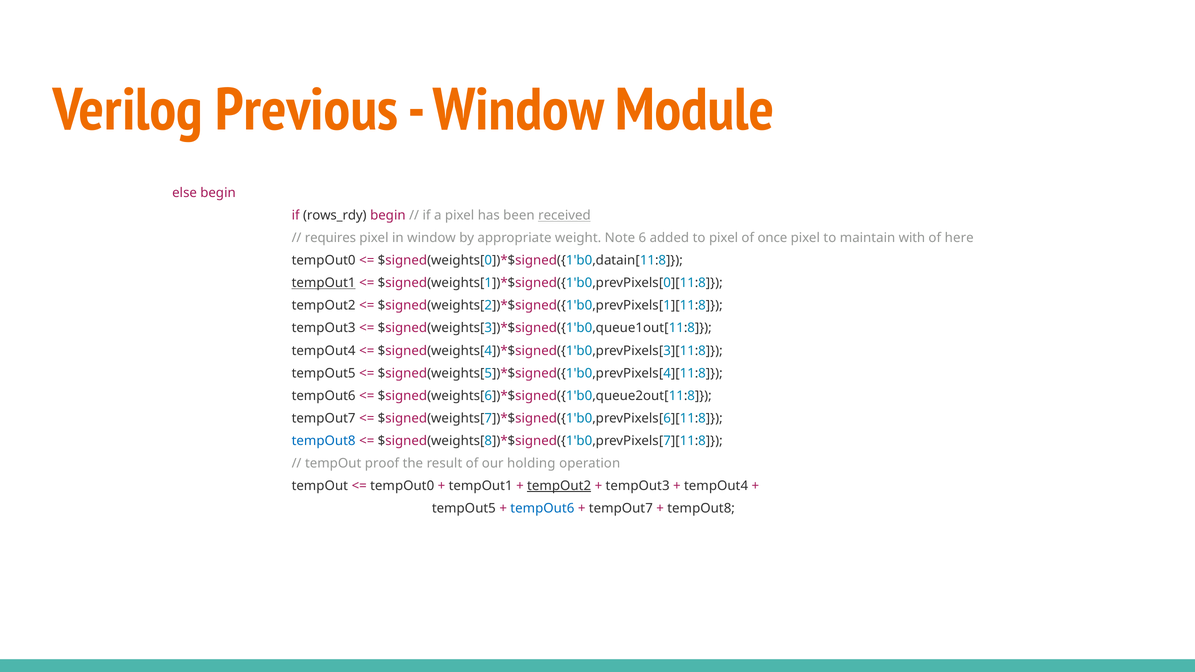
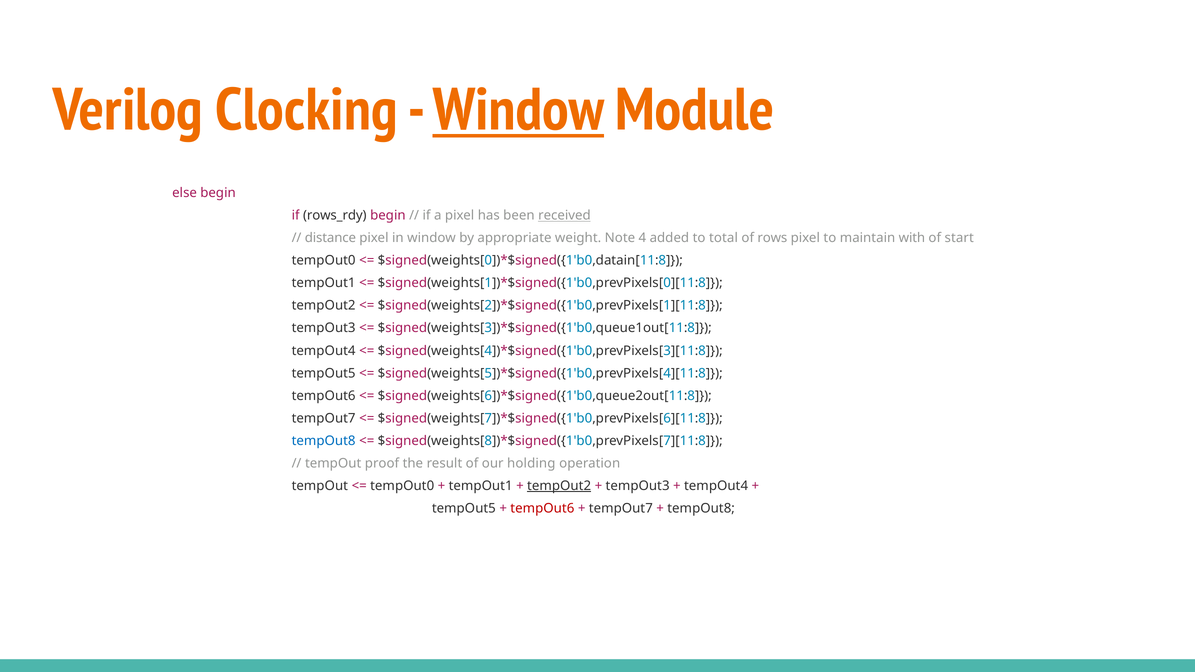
Previous: Previous -> Clocking (306, 110)
Window underline: none -> present (518, 110)
requires: requires -> distance (330, 238)
6: 6 -> 4 (642, 238)
to pixel: pixel -> total (723, 238)
once: once -> rows (772, 238)
here: here -> start (959, 238)
tempOut1 underline: present -> none (324, 283)
tempOut6 colour: blue -> red (542, 508)
